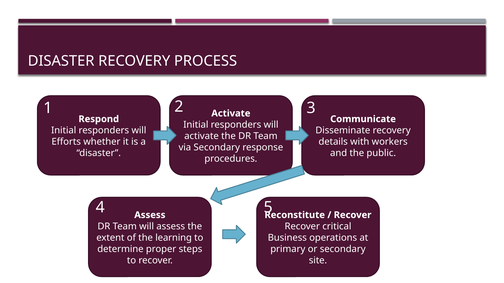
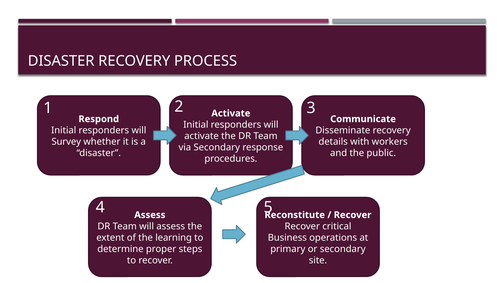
Efforts: Efforts -> Survey (66, 142)
